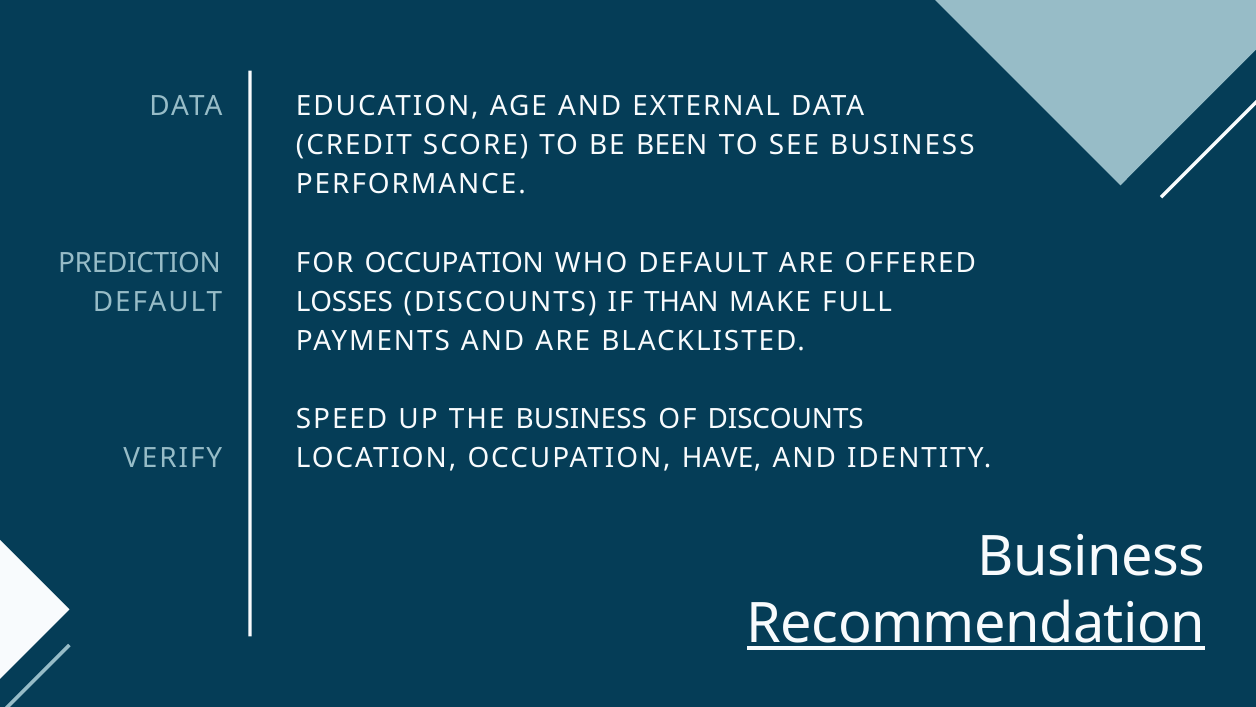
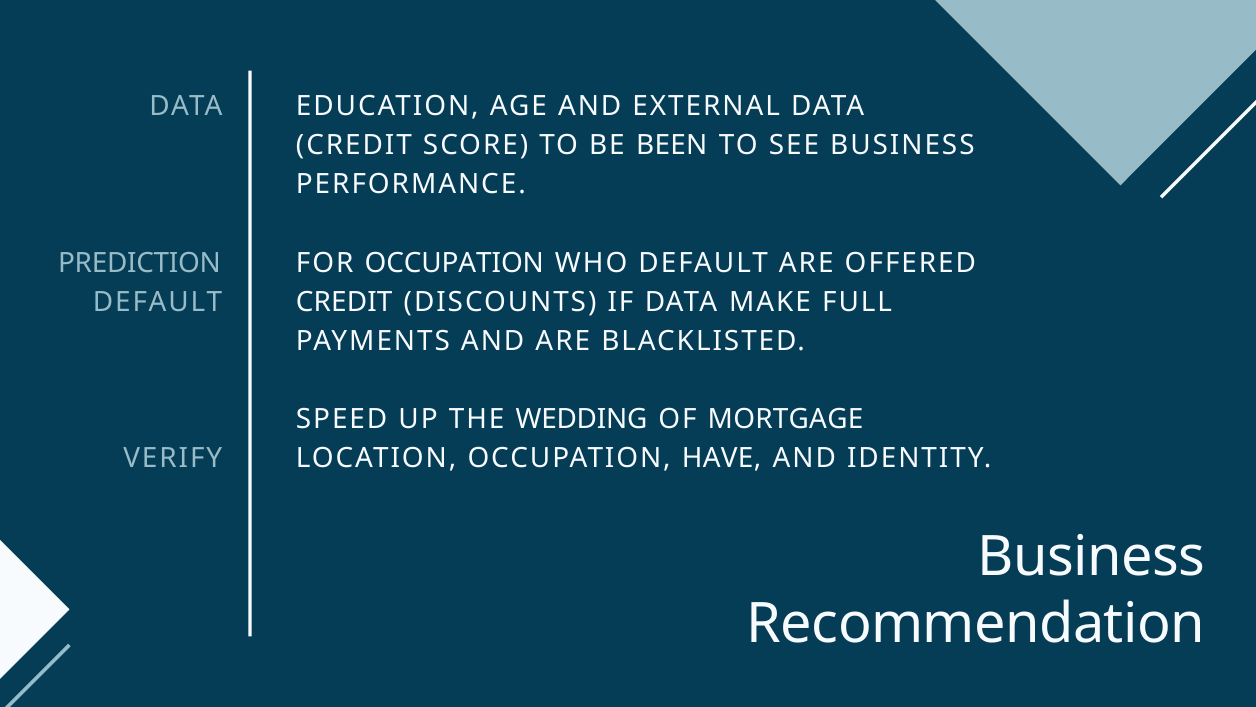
LOSSES: LOSSES -> CREDIT (344, 302)
IF THAN: THAN -> DATA (681, 302)
THE BUSINESS: BUSINESS -> WEDDING (581, 419)
OF DISCOUNTS: DISCOUNTS -> MORTGAGE (786, 419)
Recommendation underline: present -> none (976, 623)
